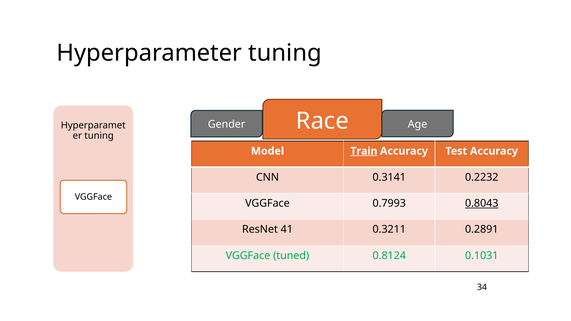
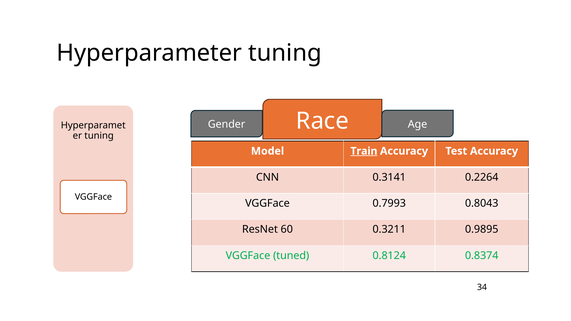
0.2232: 0.2232 -> 0.2264 (482, 177)
0.8043 underline: present -> none (482, 203)
41: 41 -> 60 (287, 230)
0.2891: 0.2891 -> 0.9895 (482, 230)
0.1031: 0.1031 -> 0.8374 (482, 256)
